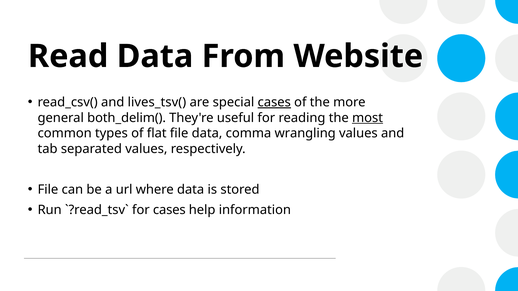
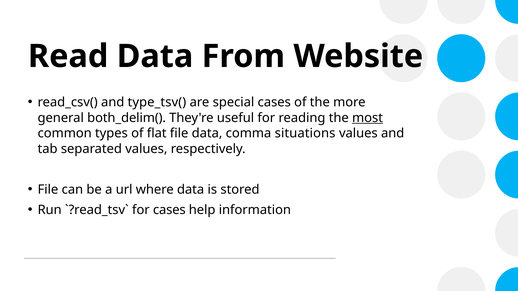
lives_tsv(: lives_tsv( -> type_tsv( (157, 102)
cases underline: present -> none (274, 102)
wrangling: wrangling -> situations (305, 133)
